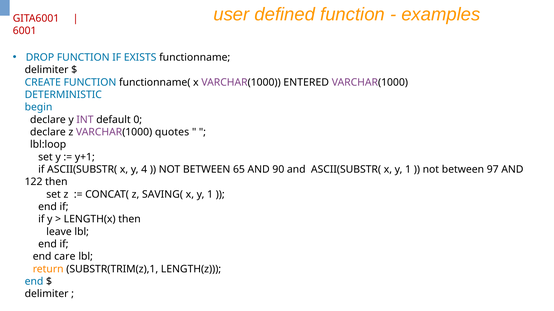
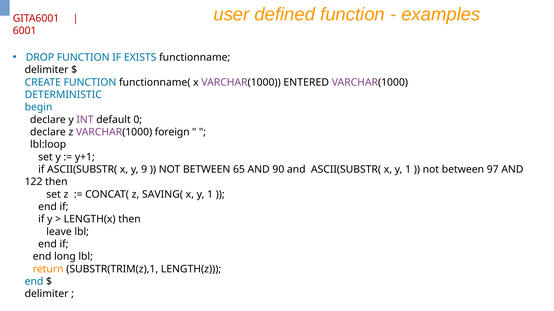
quotes: quotes -> foreign (172, 132)
4: 4 -> 9 (144, 170)
care: care -> long (65, 257)
